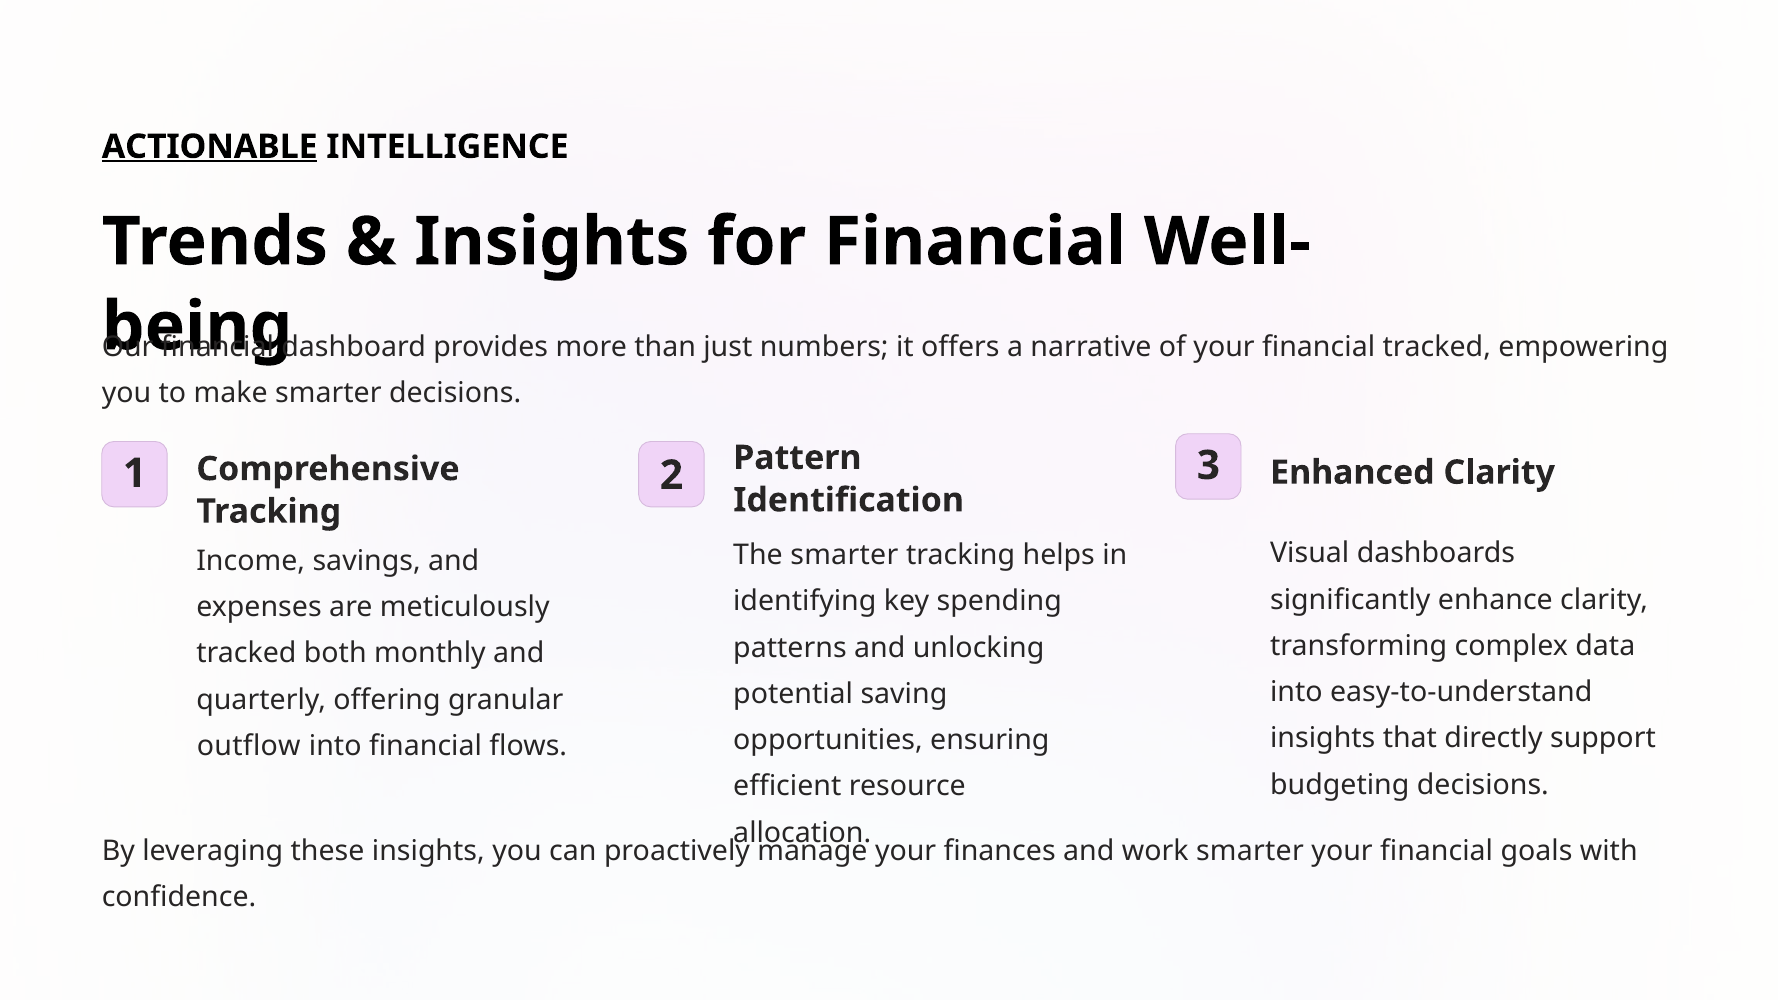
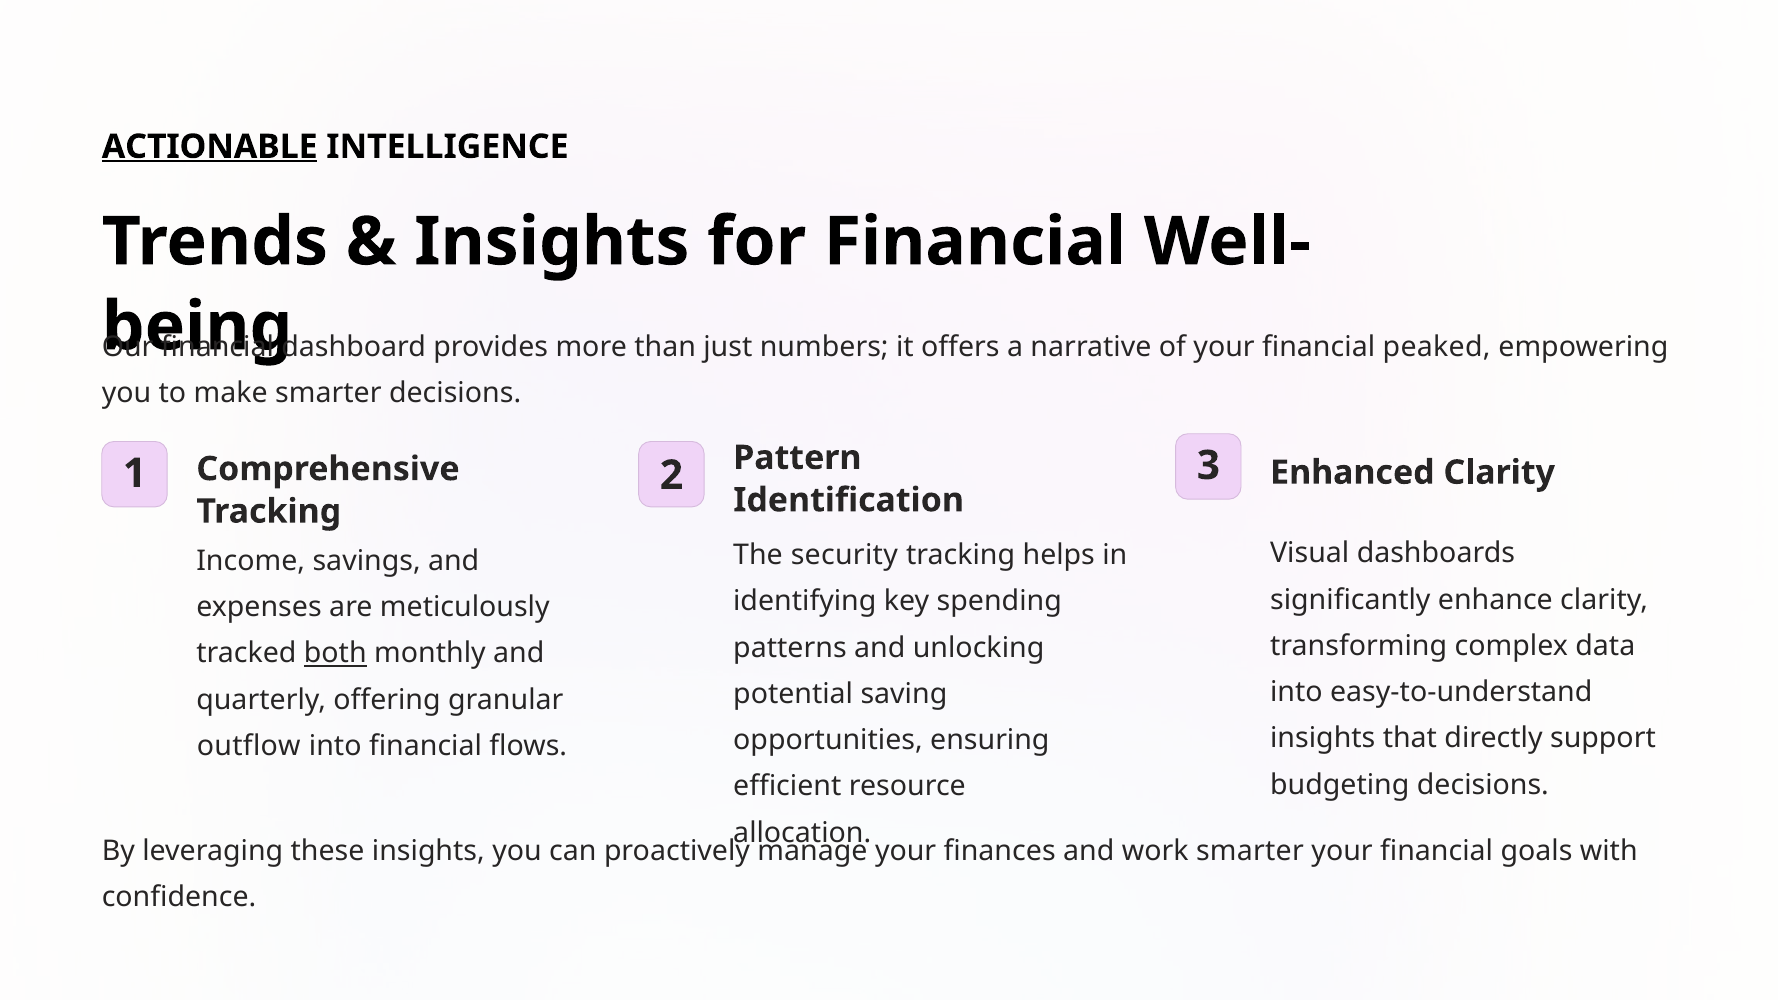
financial tracked: tracked -> peaked (1437, 347)
The smarter: smarter -> security (844, 555)
both underline: none -> present (335, 653)
